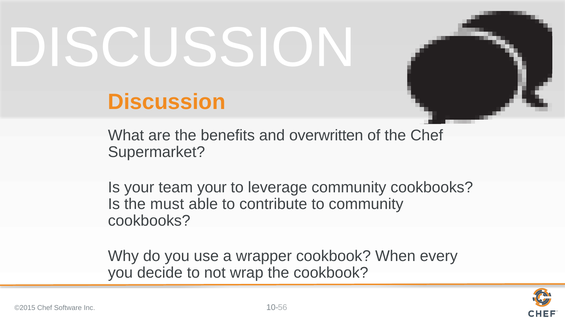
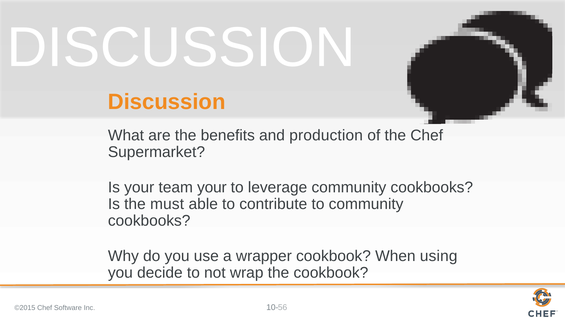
overwritten: overwritten -> production (326, 135)
every: every -> using (439, 256)
